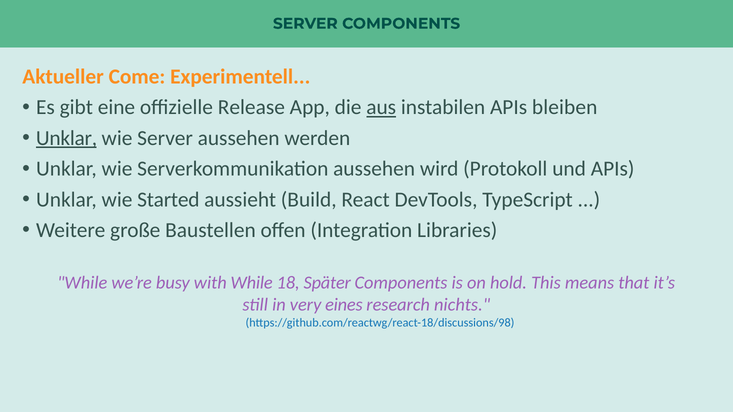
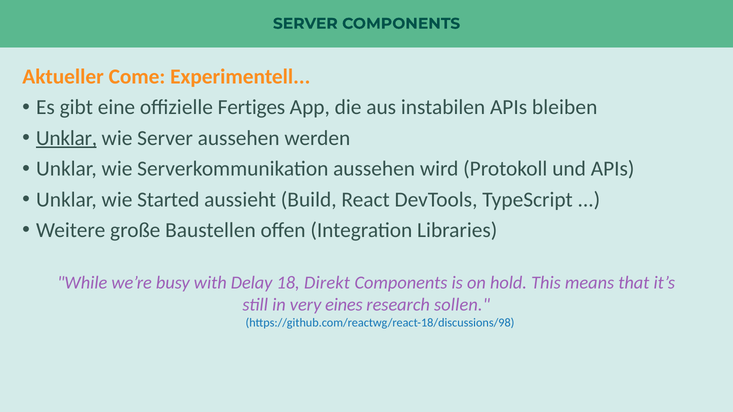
Release: Release -> Fertiges (251, 108)
aus underline: present -> none (381, 108)
with While: While -> Delay (252, 283)
Später: Später -> Direkt (327, 283)
nichts: nichts -> sollen (462, 305)
